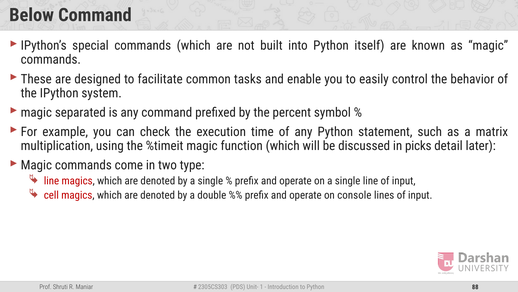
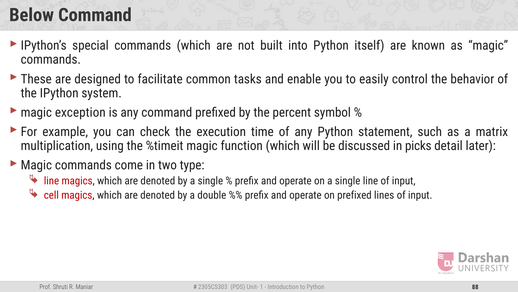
separated: separated -> exception (80, 112)
on console: console -> prefixed (354, 195)
